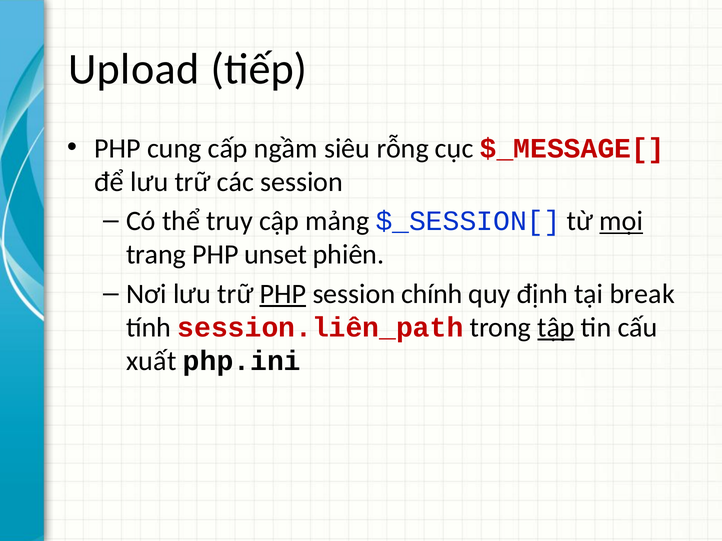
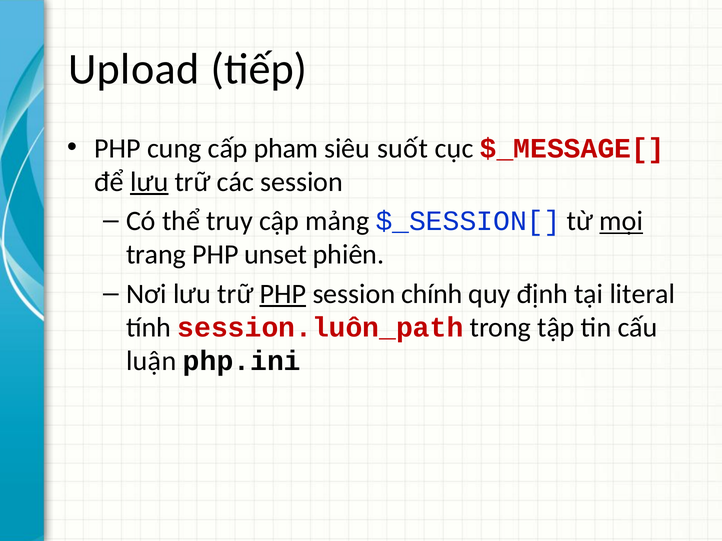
ngầm: ngầm -> pham (286, 148)
rỗng: rỗng -> suốt (403, 148)
lưu underline: none -> present (149, 182)
break: break -> literal (642, 294)
session.liên_path: session.liên_path -> session.luôn_path (320, 328)
tập underline: present -> none (556, 328)
xuất: xuất -> luận (151, 361)
